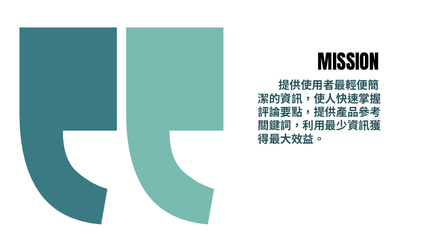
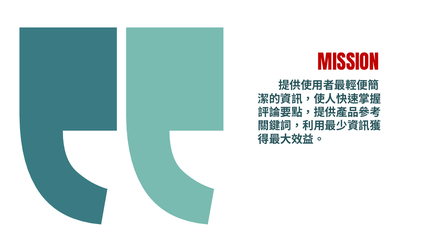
MISSION colour: black -> red (348, 63)
